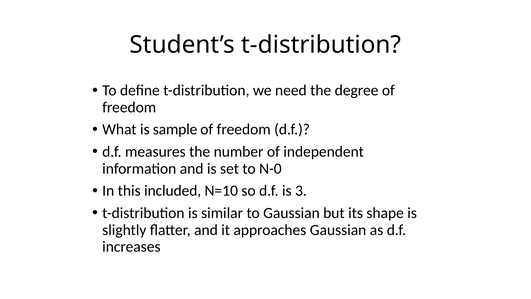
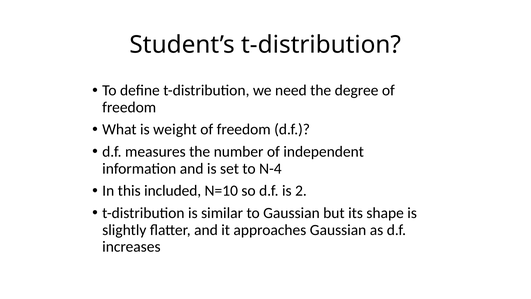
sample: sample -> weight (175, 129)
N-0: N-0 -> N-4 (270, 168)
3: 3 -> 2 (301, 191)
